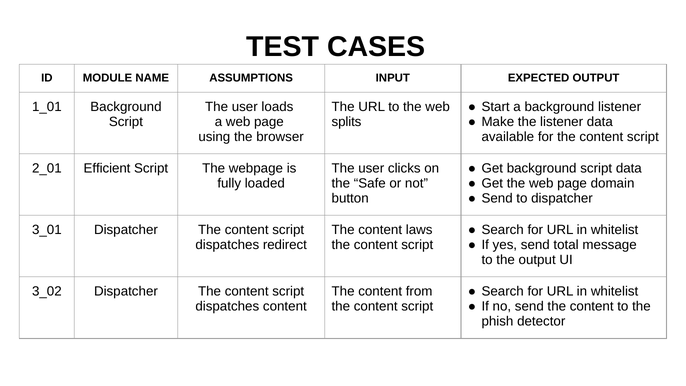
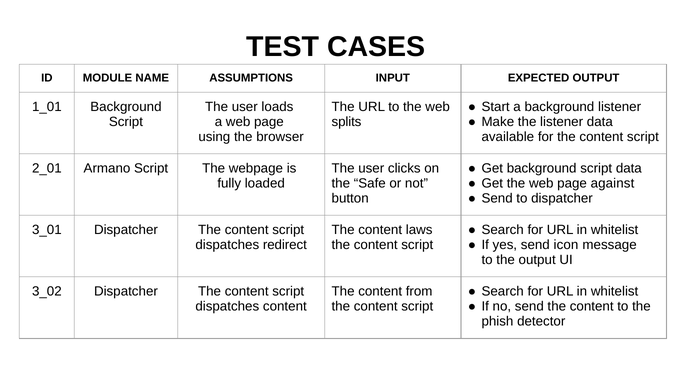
Efficient: Efficient -> Armano (107, 168)
domain: domain -> against (612, 183)
total: total -> icon (566, 245)
